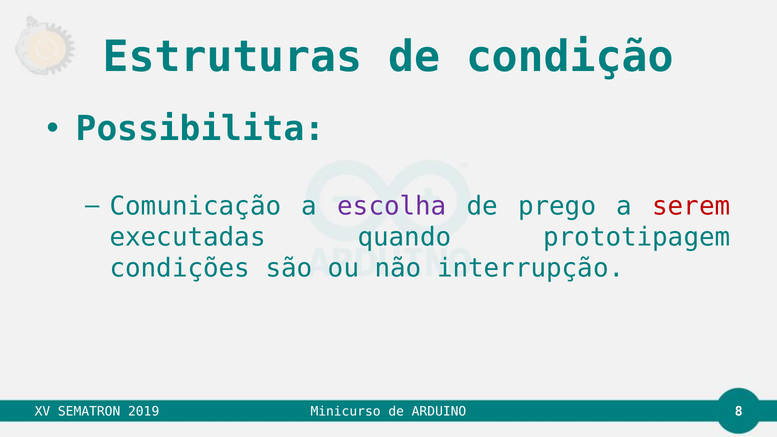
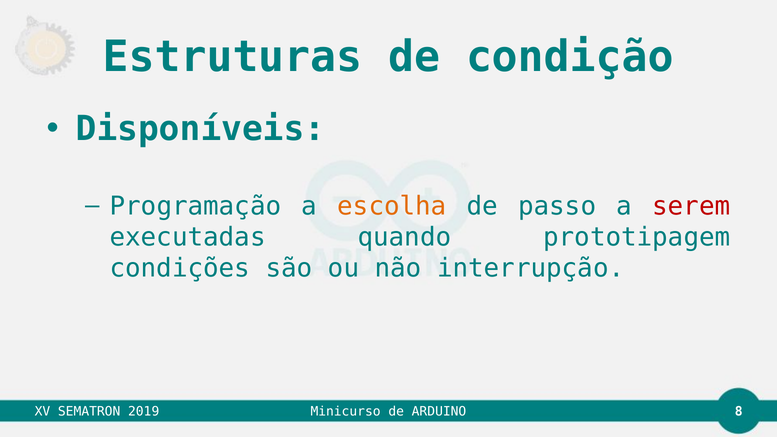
Possibilita: Possibilita -> Disponíveis (201, 129)
Comunicação: Comunicação -> Programação (196, 206)
escolha colour: purple -> orange (392, 206)
prego: prego -> passo (557, 206)
